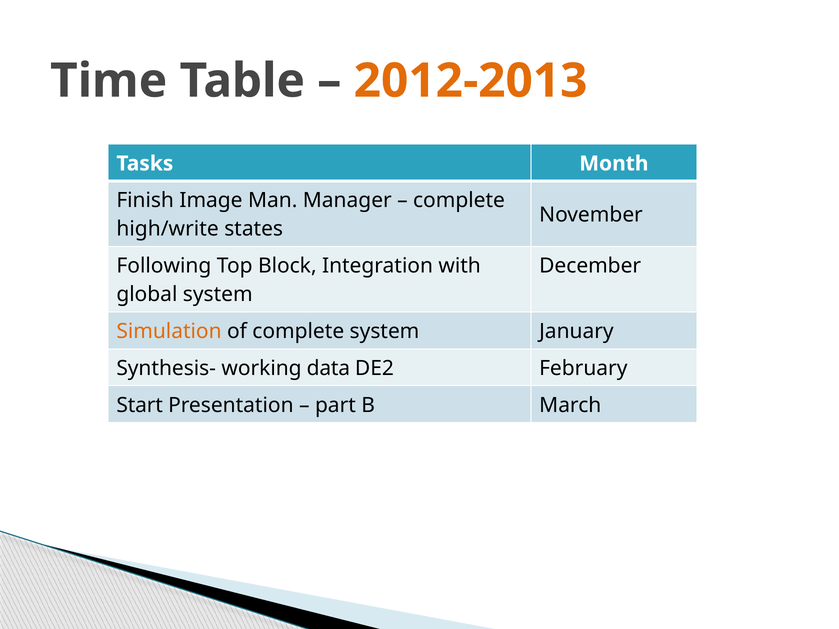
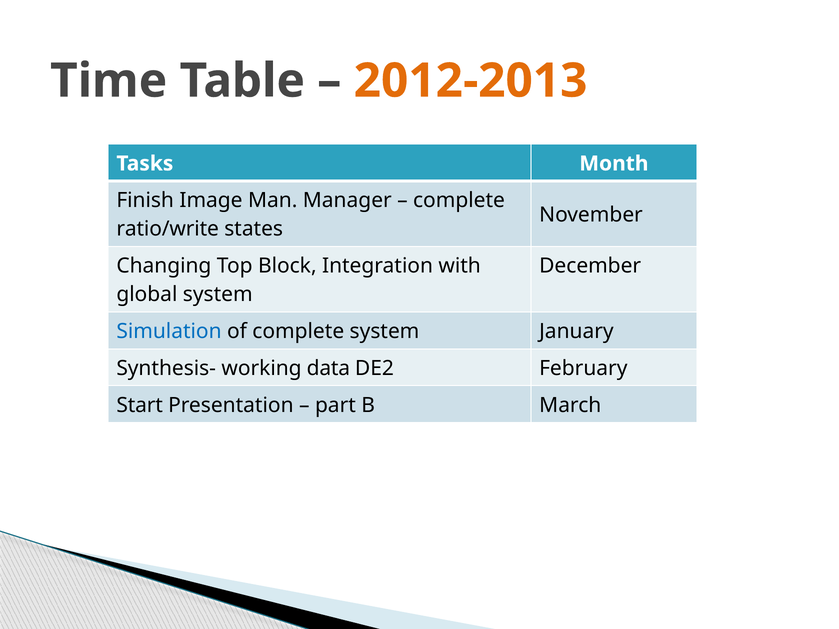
high/write: high/write -> ratio/write (168, 229)
Following: Following -> Changing (164, 266)
Simulation colour: orange -> blue (169, 332)
